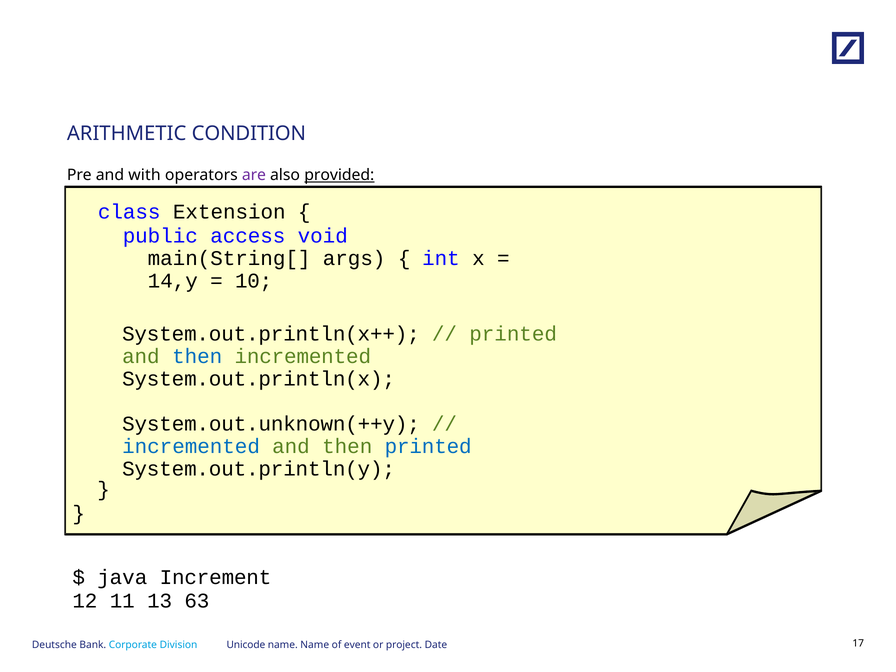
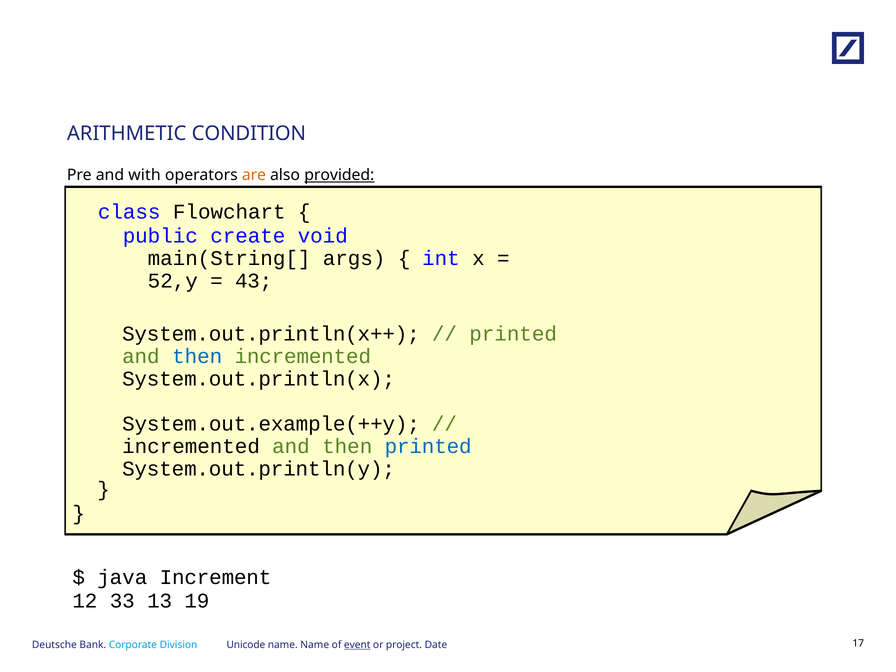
are colour: purple -> orange (254, 175)
Extension: Extension -> Flowchart (229, 212)
access: access -> create (248, 236)
14,y: 14,y -> 52,y (173, 281)
10: 10 -> 43 (254, 281)
System.out.unknown(++y: System.out.unknown(++y -> System.out.example(++y (271, 424)
incremented colour: blue -> black (191, 446)
11: 11 -> 33 (122, 601)
63: 63 -> 19 (197, 601)
event underline: none -> present (357, 645)
